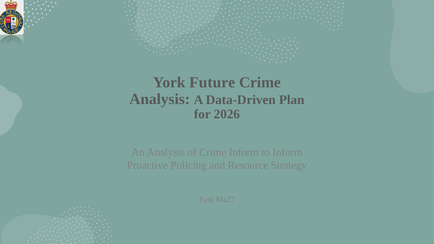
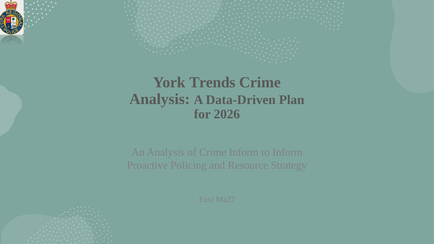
Future: Future -> Trends (212, 83)
